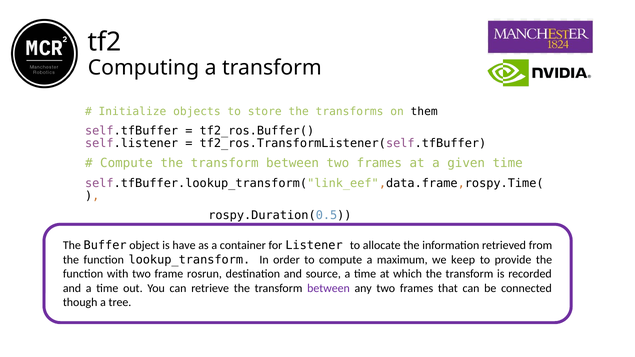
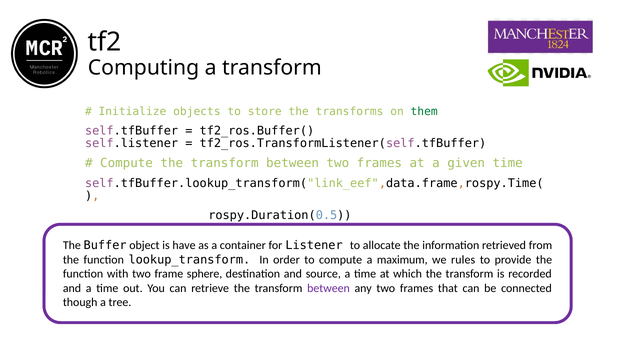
them colour: black -> green (424, 112)
keep: keep -> rules (463, 260)
rosrun: rosrun -> sphere (205, 274)
